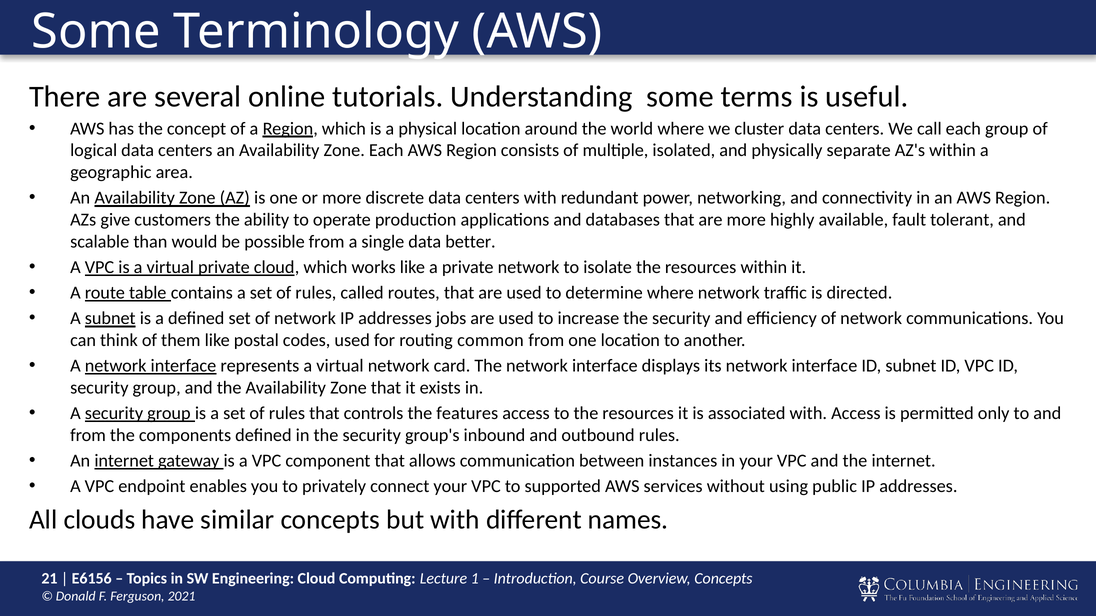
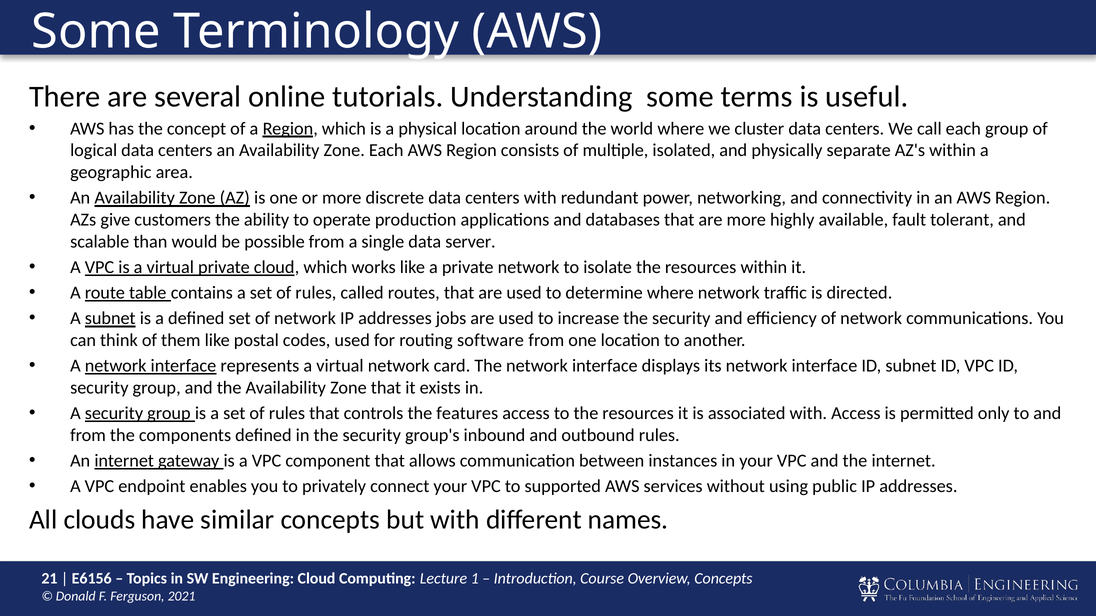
better: better -> server (470, 242)
common: common -> software (490, 341)
